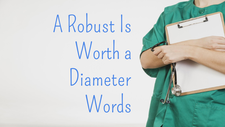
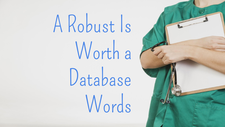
Diameter: Diameter -> Database (100, 78)
